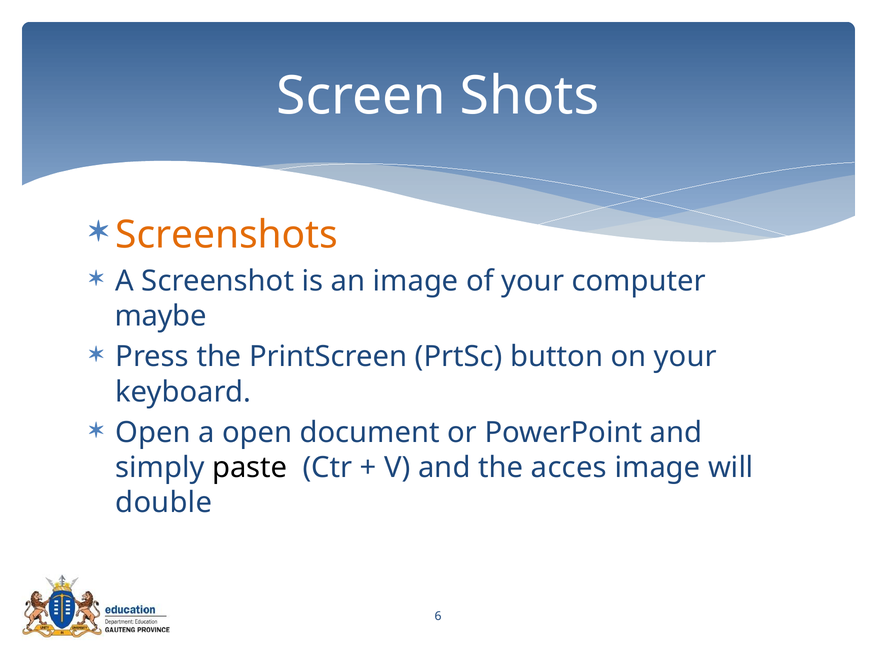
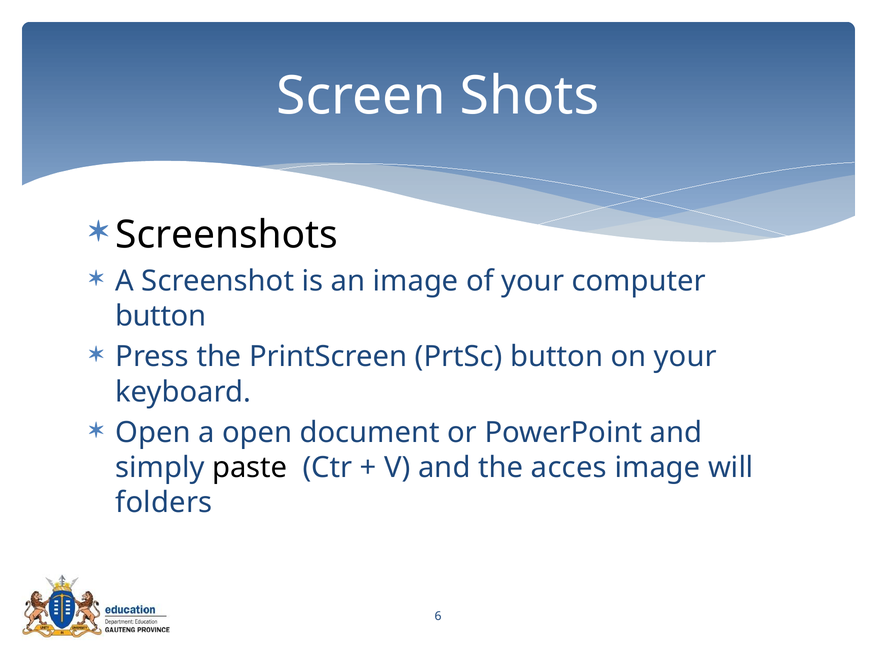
Screenshots colour: orange -> black (227, 235)
maybe: maybe -> button (161, 316)
double: double -> folders (164, 503)
